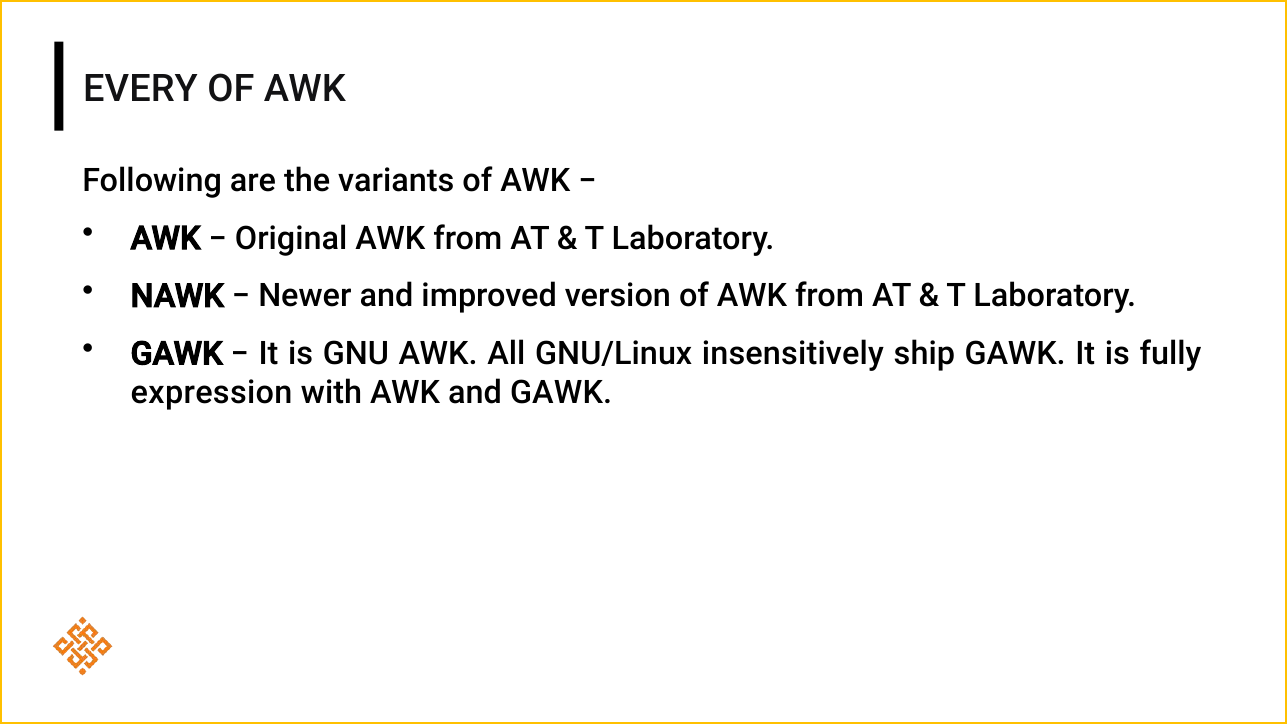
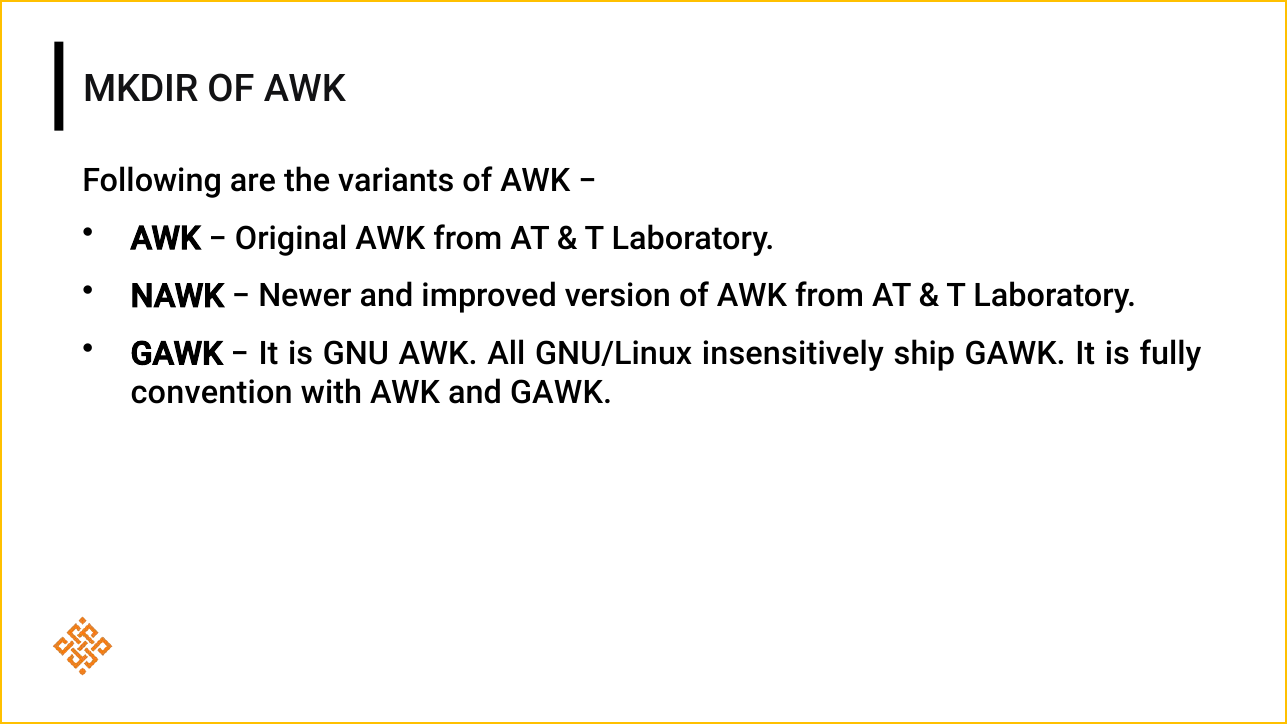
EVERY: EVERY -> MKDIR (141, 89)
expression: expression -> convention (212, 393)
